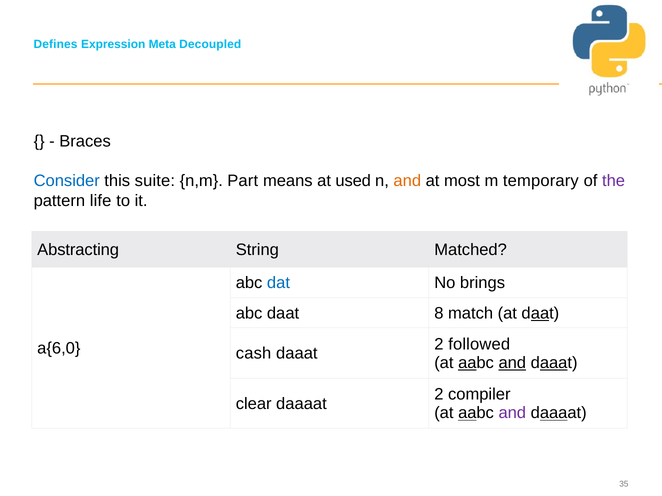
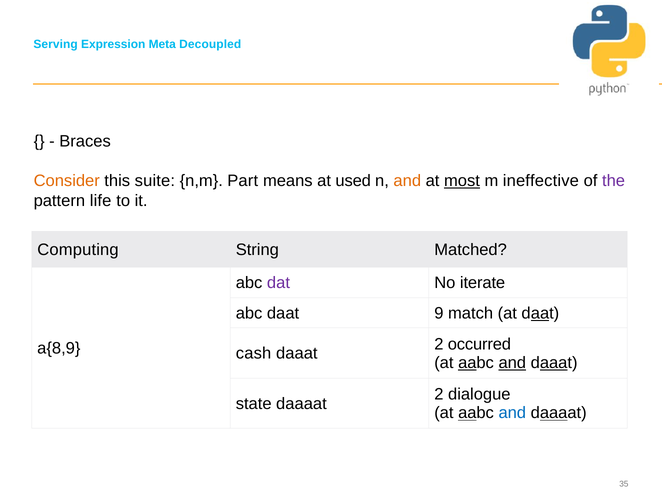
Defines: Defines -> Serving (56, 44)
Consider colour: blue -> orange (67, 181)
most underline: none -> present (462, 181)
temporary: temporary -> ineffective (541, 181)
Abstracting: Abstracting -> Computing (78, 250)
dat colour: blue -> purple (278, 283)
brings: brings -> iterate (483, 283)
8: 8 -> 9 (439, 314)
followed: followed -> occurred (479, 345)
a{6,0: a{6,0 -> a{8,9 (59, 349)
compiler: compiler -> dialogue (479, 395)
clear: clear -> state (254, 404)
and colour: purple -> blue (512, 413)
